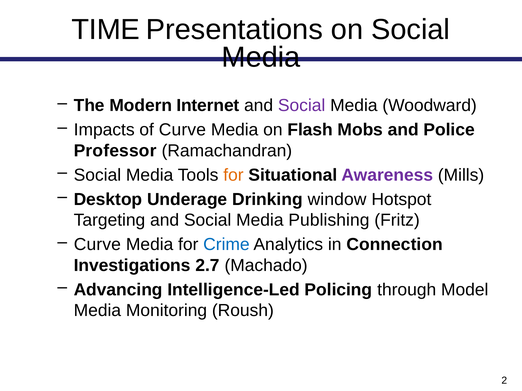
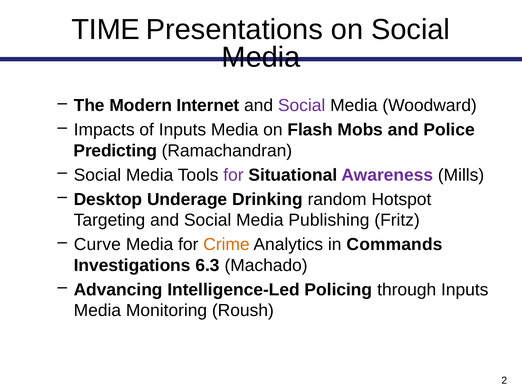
of Curve: Curve -> Inputs (182, 130)
Professor: Professor -> Predicting (115, 151)
for colour: orange -> purple (233, 175)
window: window -> random (337, 200)
Crime colour: blue -> orange (226, 245)
Connection: Connection -> Commands (395, 245)
2.7: 2.7 -> 6.3 (208, 266)
through Model: Model -> Inputs (465, 290)
